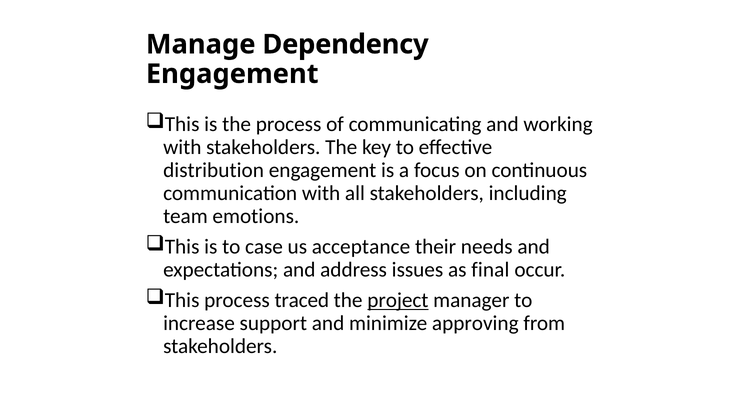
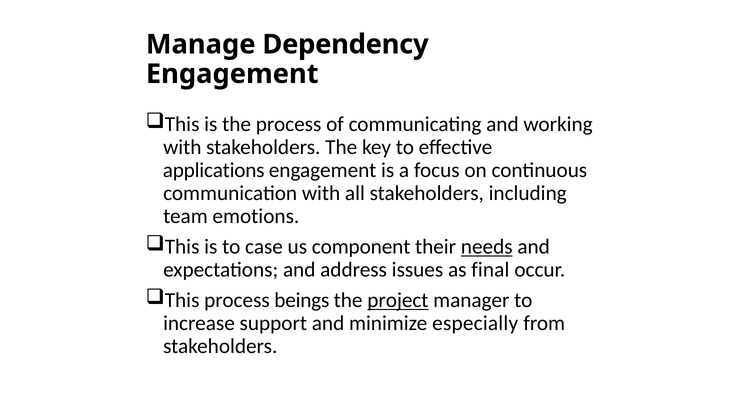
distribution: distribution -> applications (214, 170)
acceptance: acceptance -> component (361, 247)
needs underline: none -> present (487, 247)
traced: traced -> beings (302, 300)
approving: approving -> especially (475, 323)
